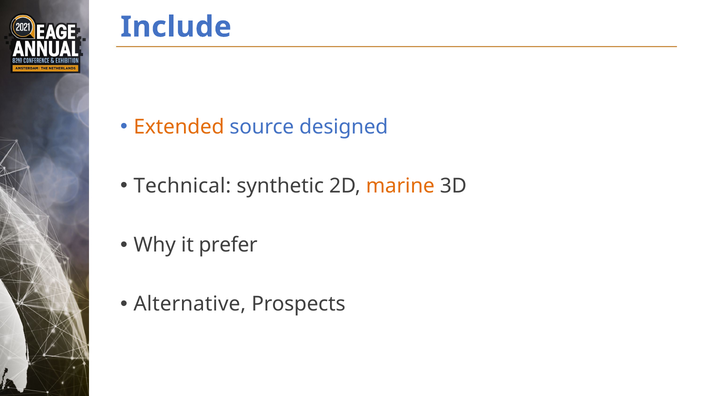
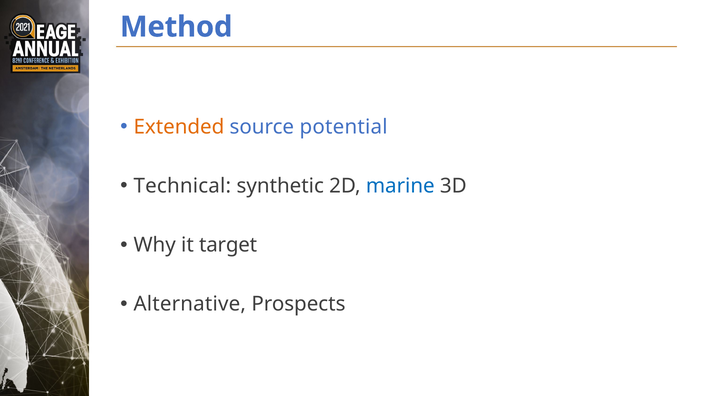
Include: Include -> Method (176, 27)
designed: designed -> potential (344, 127)
marine colour: orange -> blue (400, 186)
prefer: prefer -> target (228, 245)
